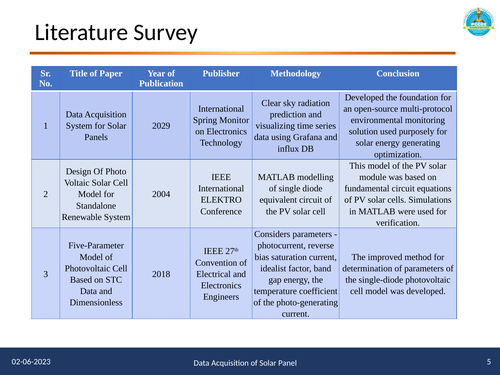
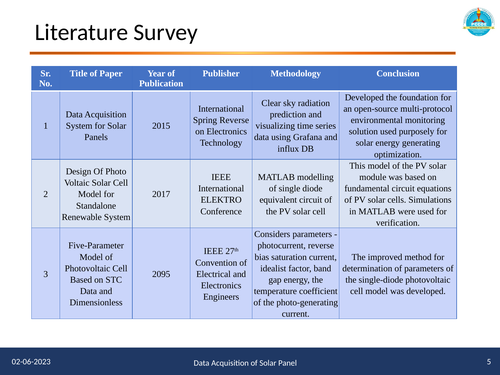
Spring Monitor: Monitor -> Reverse (234, 120)
2029: 2029 -> 2015 (161, 126)
2004: 2004 -> 2017 (161, 194)
2018: 2018 -> 2095 (161, 274)
